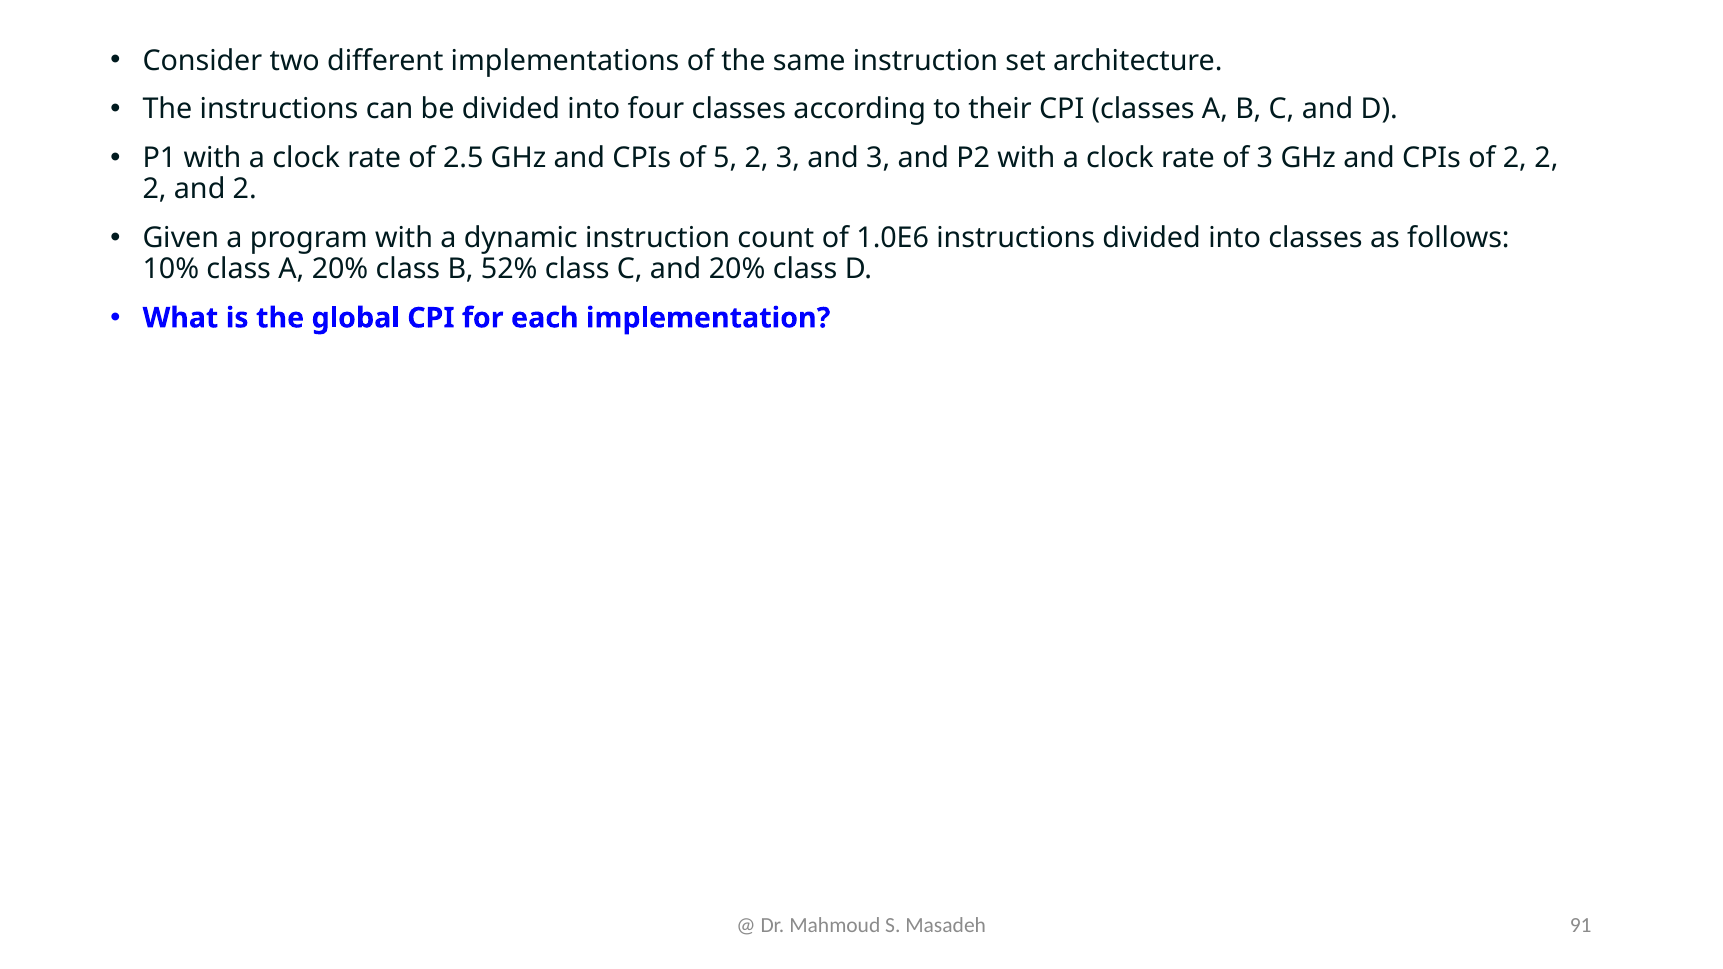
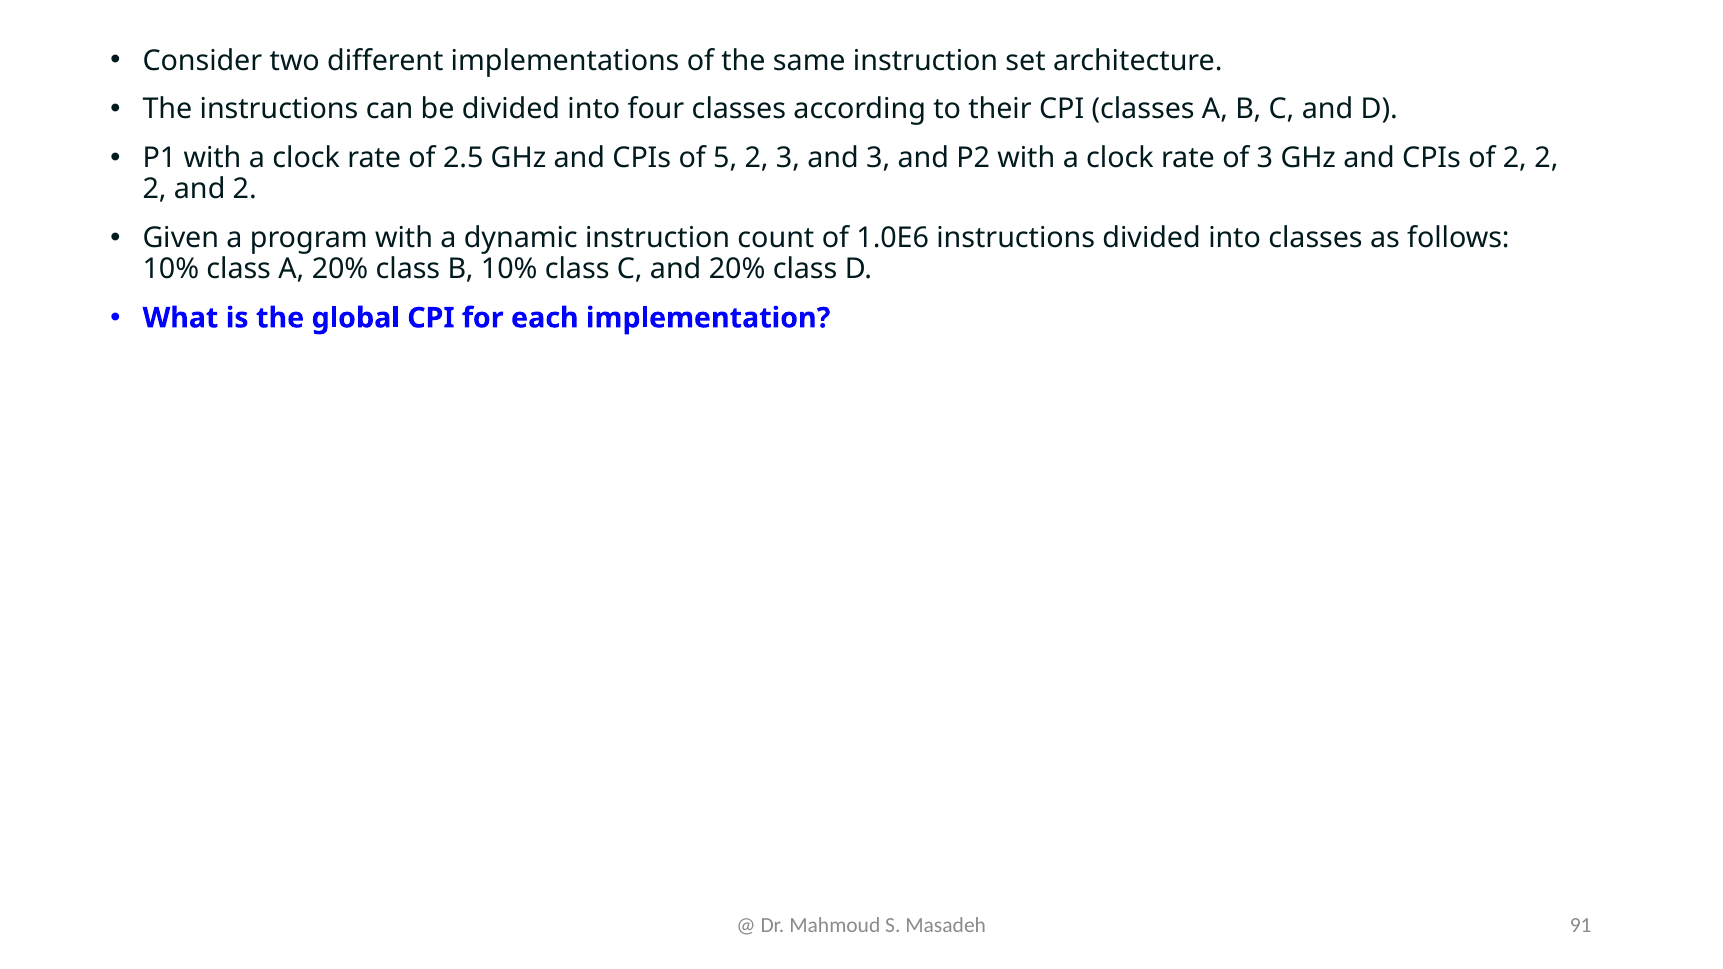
B 52%: 52% -> 10% (509, 269)
